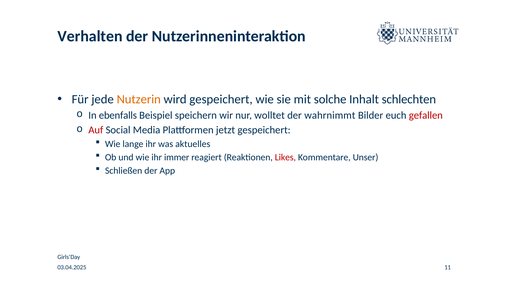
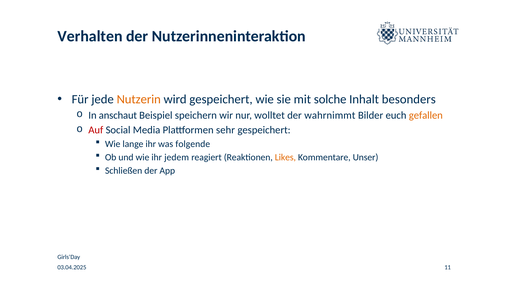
schlechten: schlechten -> besonders (409, 99)
ebenfalls: ebenfalls -> anschaut (118, 115)
gefallen colour: red -> orange (426, 115)
jetzt: jetzt -> sehr (225, 130)
aktuelles: aktuelles -> folgende (193, 144)
immer: immer -> jedem (177, 157)
Likes colour: red -> orange (285, 157)
